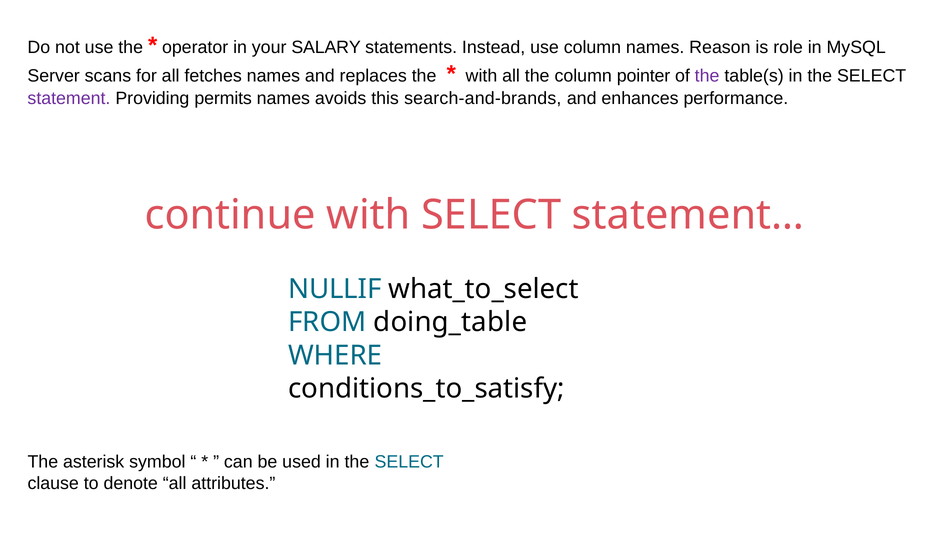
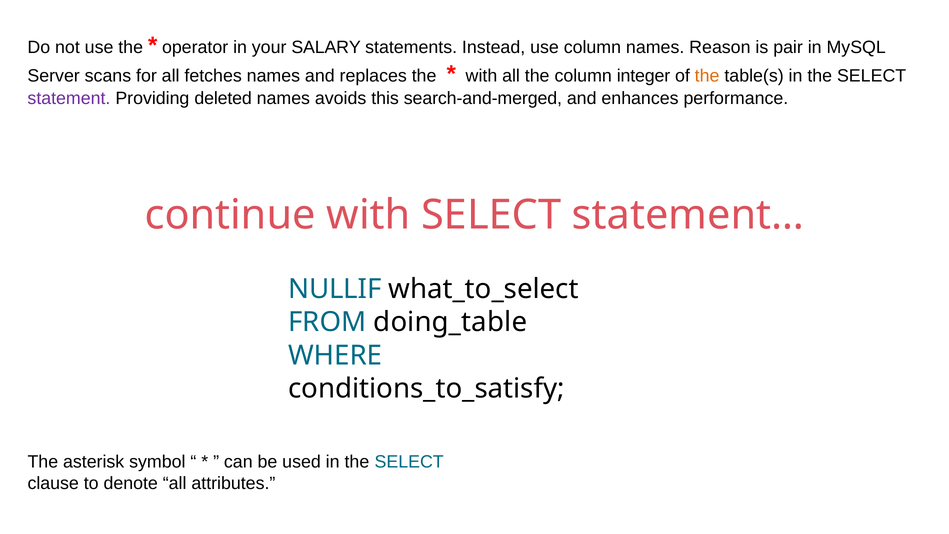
role: role -> pair (788, 47)
pointer: pointer -> integer (644, 76)
the colour: purple -> orange (707, 76)
permits: permits -> deleted (223, 98)
search-and-brands: search-and-brands -> search-and-merged (483, 98)
